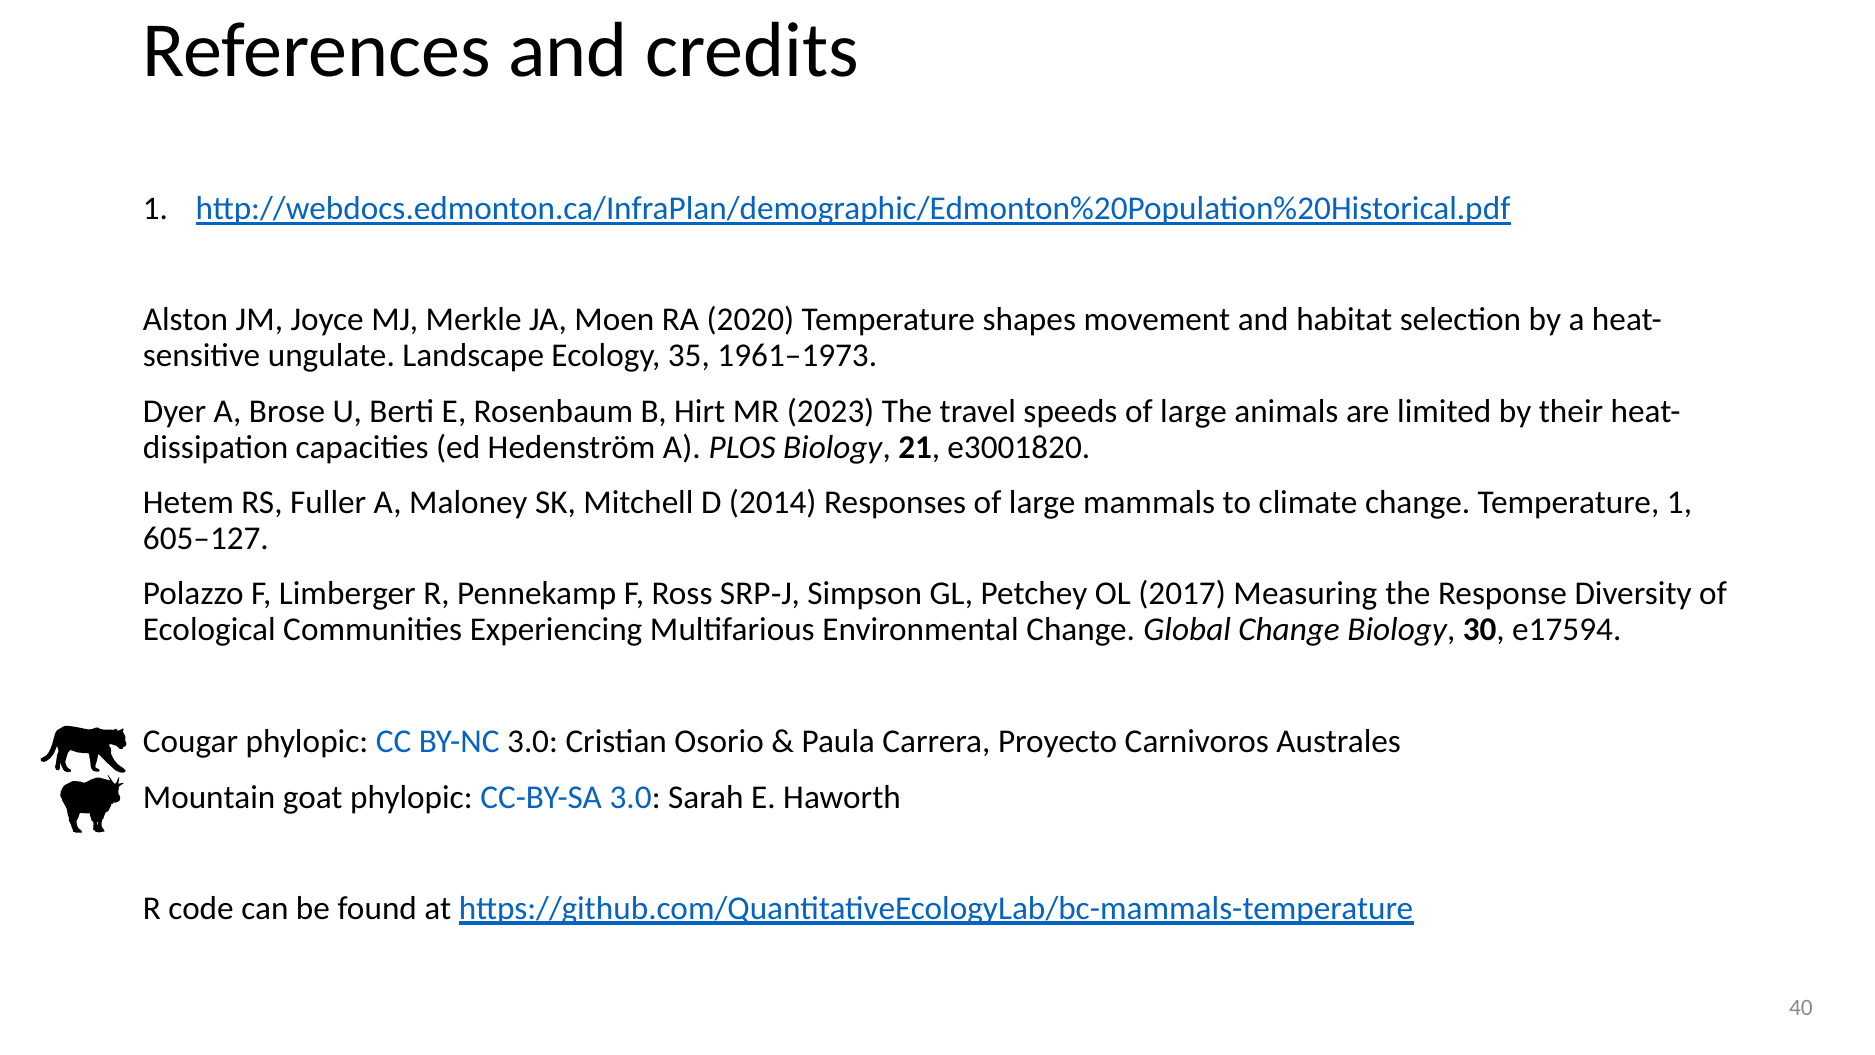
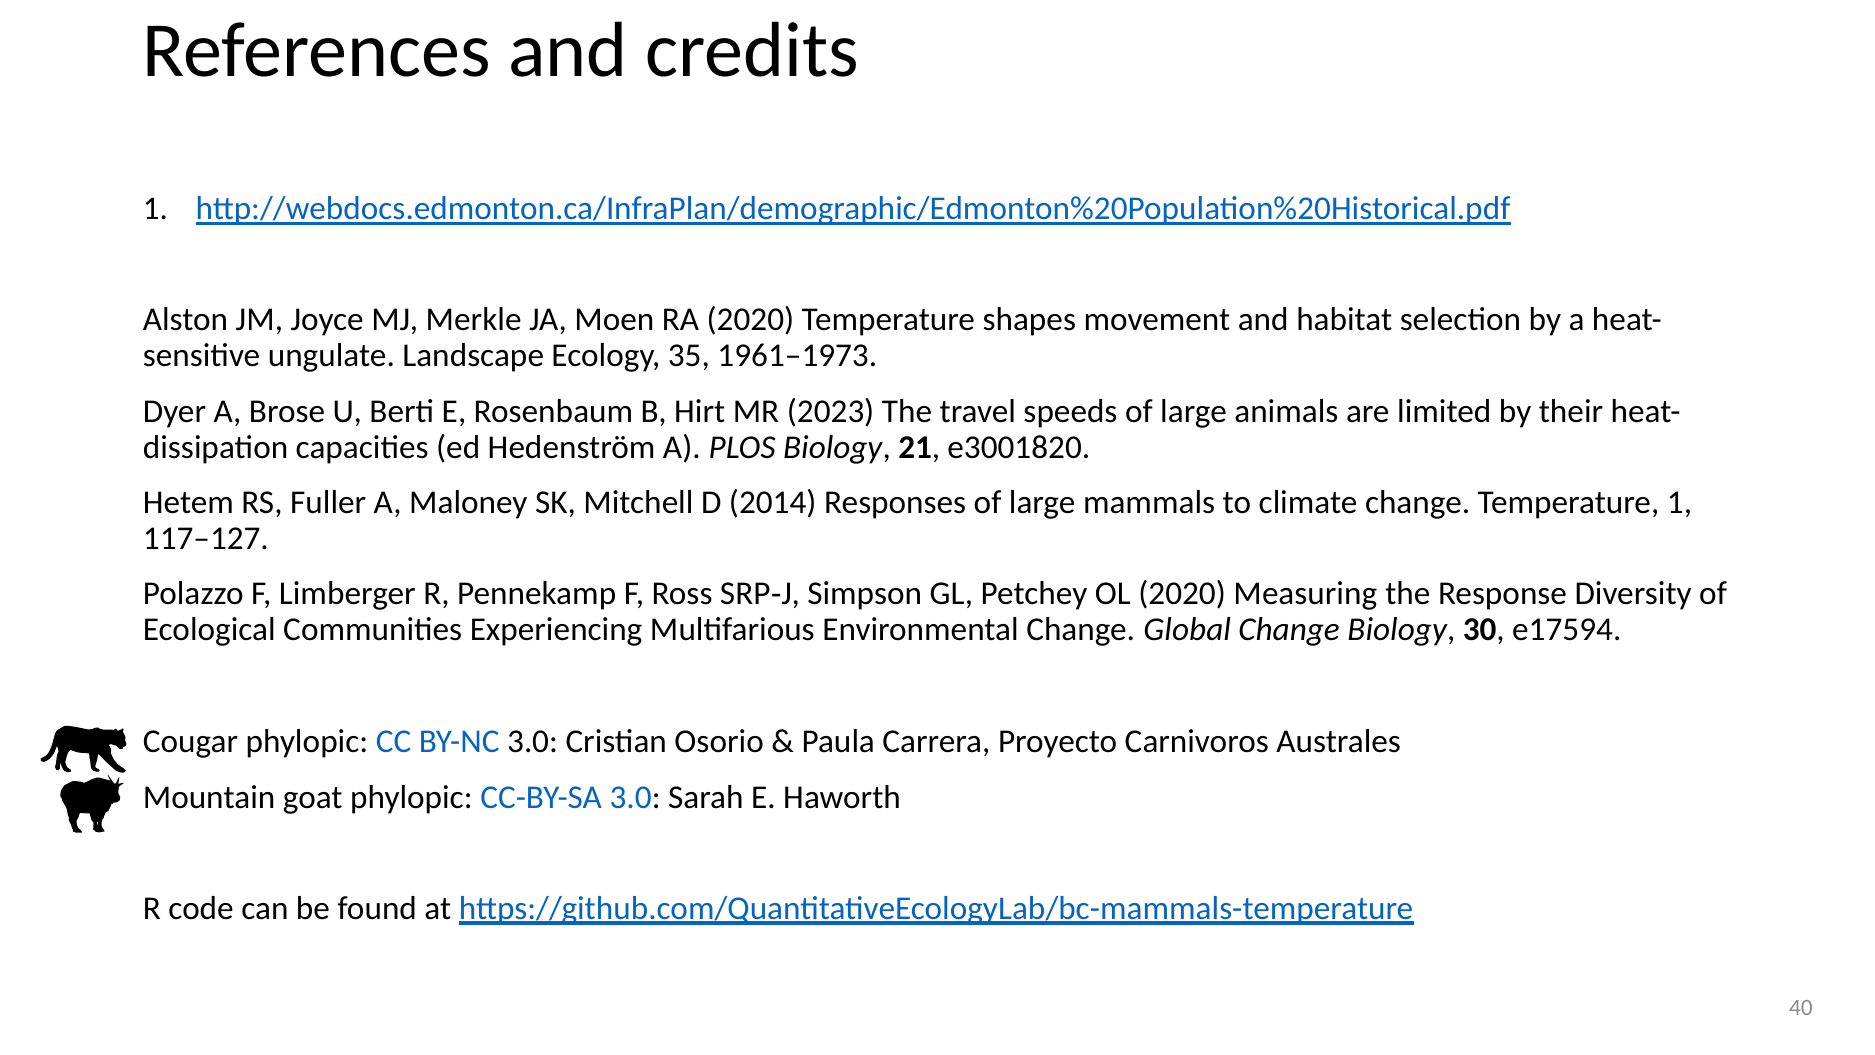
605–127: 605–127 -> 117–127 (206, 538)
OL 2017: 2017 -> 2020 (1182, 594)
